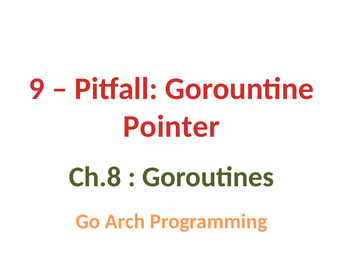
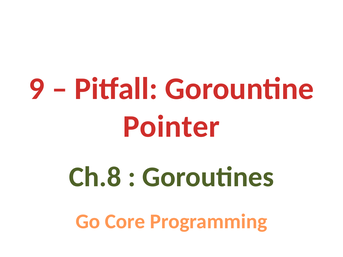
Arch: Arch -> Core (125, 222)
